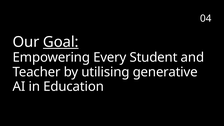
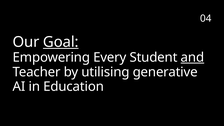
and underline: none -> present (192, 57)
